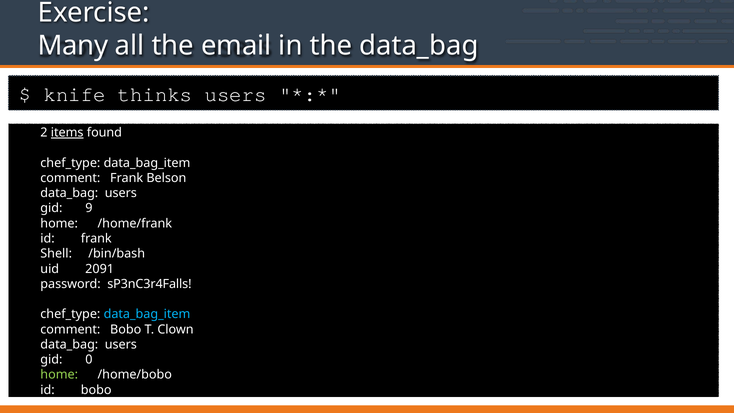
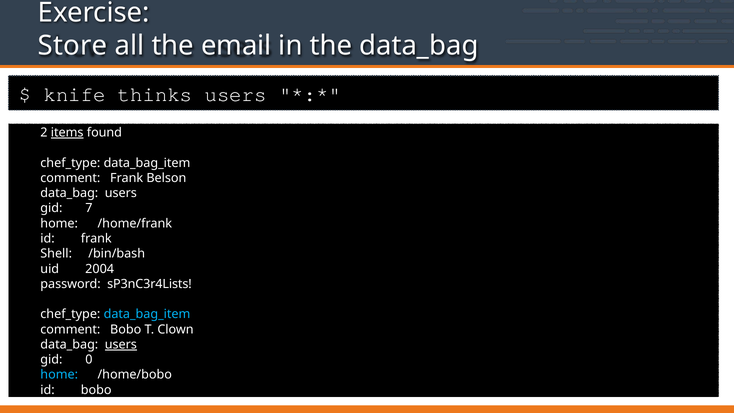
Many: Many -> Store (73, 46)
9: 9 -> 7 (89, 208)
2091: 2091 -> 2004 (100, 269)
sP3nC3r4Falls: sP3nC3r4Falls -> sP3nC3r4Lists (149, 284)
users underline: none -> present (121, 344)
home colour: light green -> light blue (59, 375)
